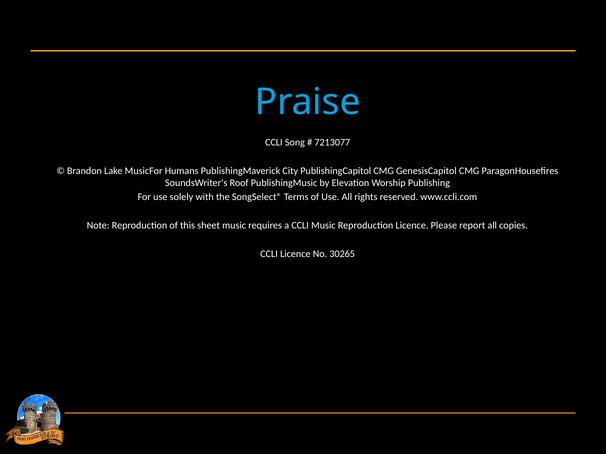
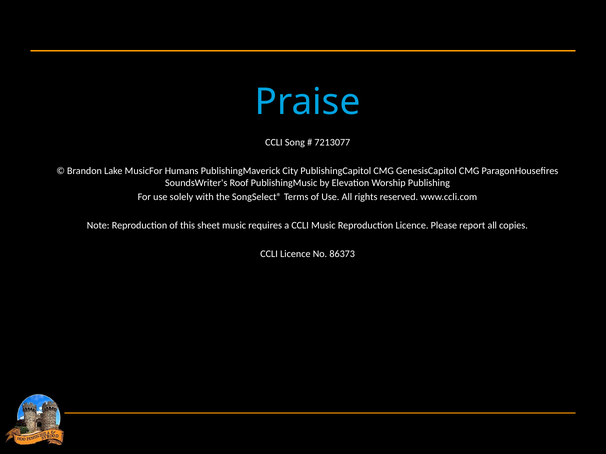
30265: 30265 -> 86373 (342, 254)
